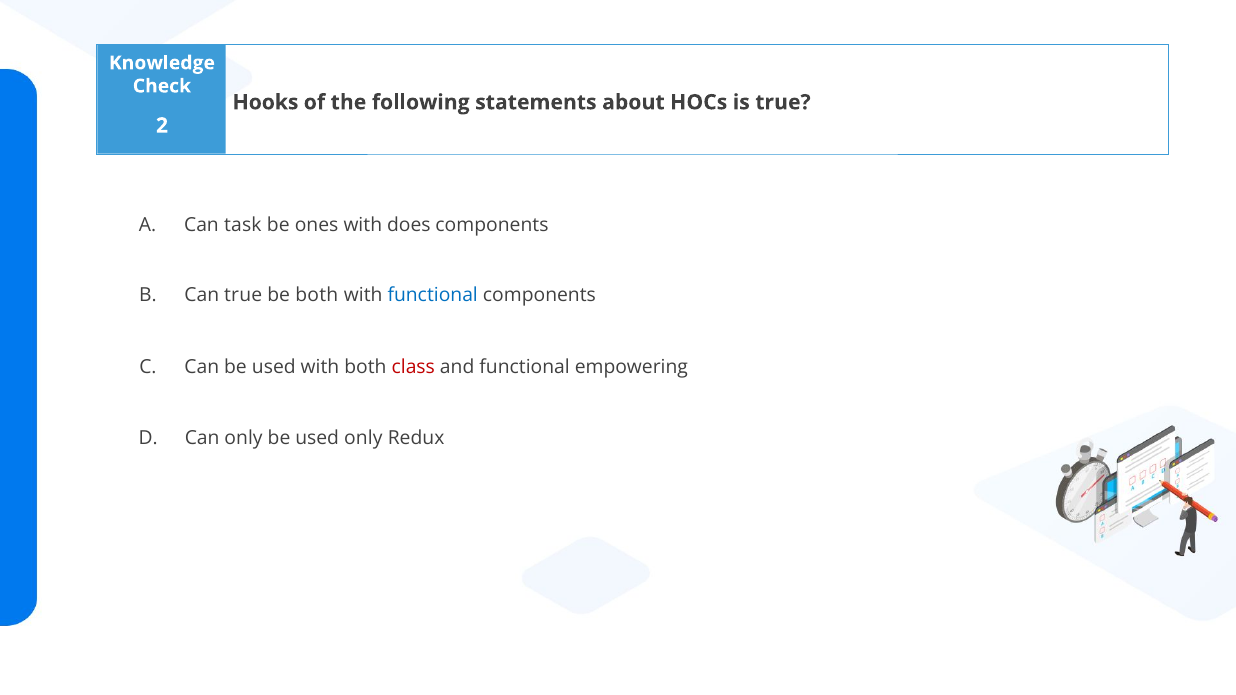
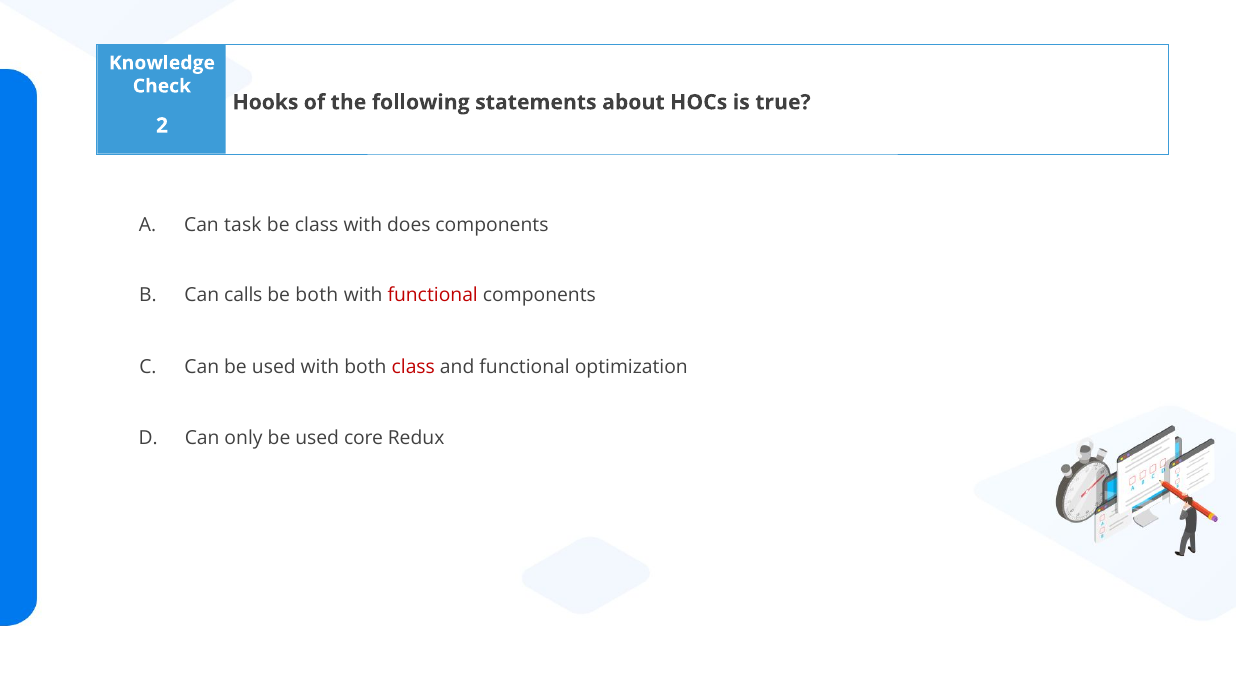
be ones: ones -> class (317, 225)
Can true: true -> calls (243, 296)
functional colour: blue -> red (433, 296)
empowering: empowering -> optimization (631, 367)
used only: only -> core (364, 439)
